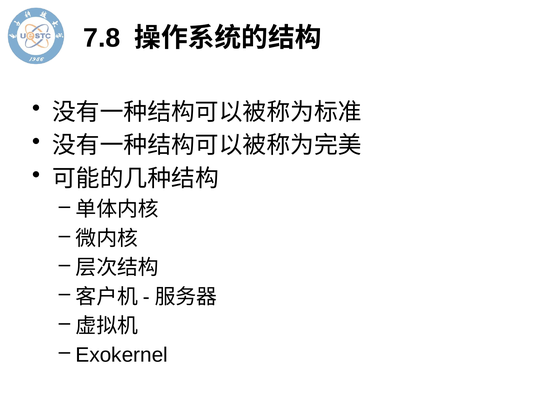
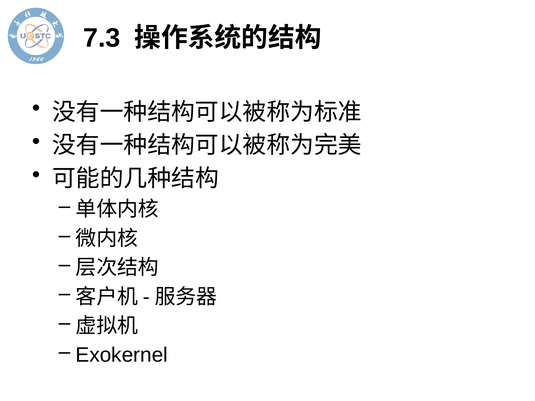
7.8: 7.8 -> 7.3 (102, 38)
